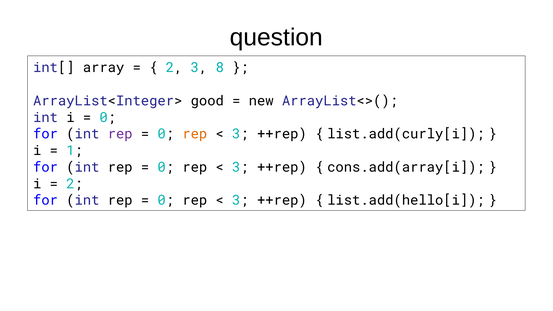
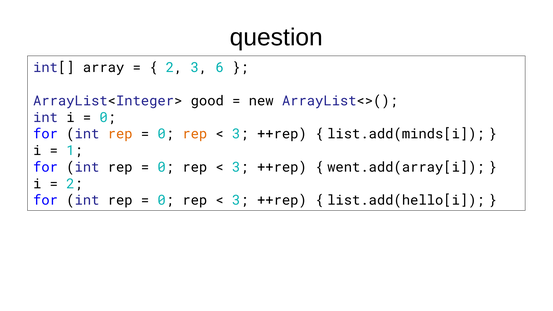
8: 8 -> 6 (220, 68)
rep colour: purple -> orange (120, 134)
list.add(curly[i: list.add(curly[i -> list.add(minds[i (406, 134)
cons.add(array[i: cons.add(array[i -> went.add(array[i (406, 167)
